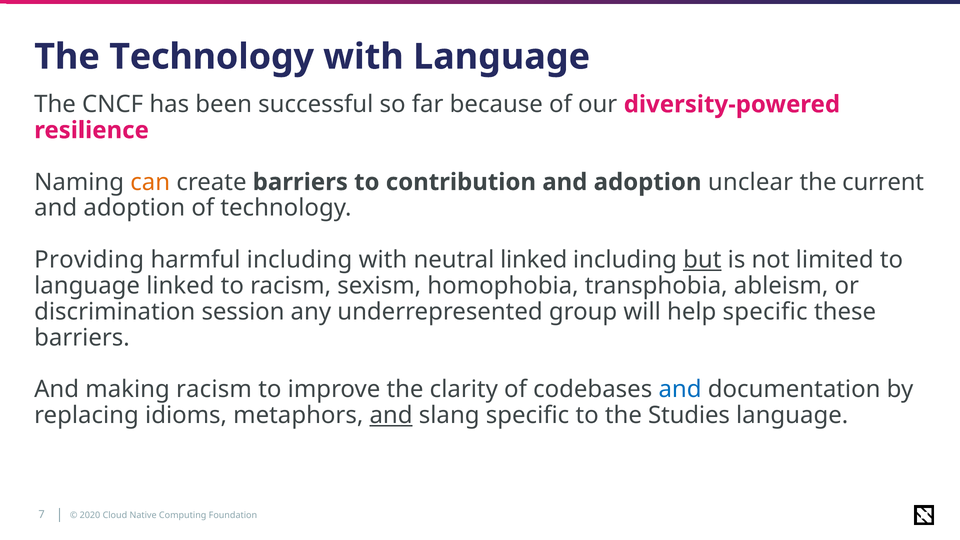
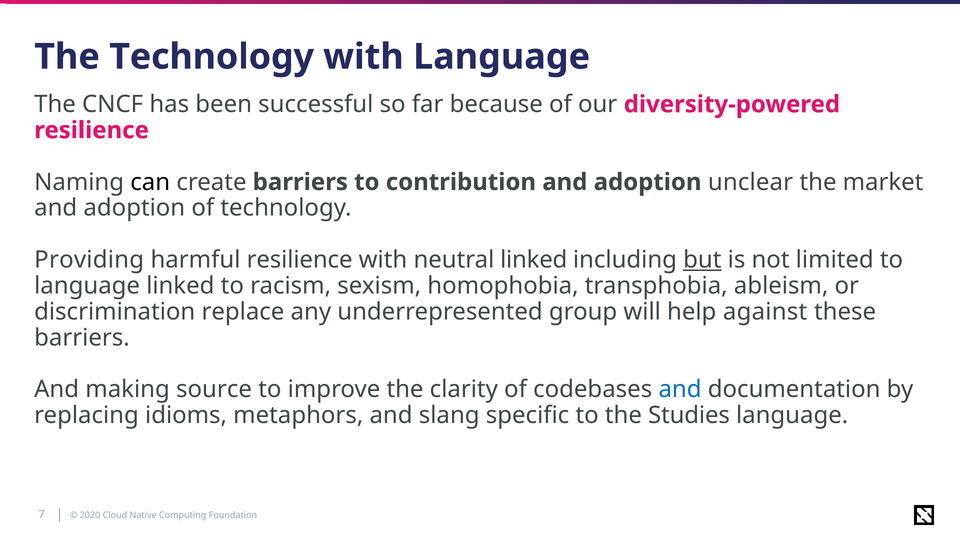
can colour: orange -> black (150, 182)
current: current -> market (883, 182)
harmful including: including -> resilience (300, 260)
session: session -> replace (243, 312)
help specific: specific -> against (765, 312)
making racism: racism -> source (214, 389)
and underline: present -> none (391, 415)
